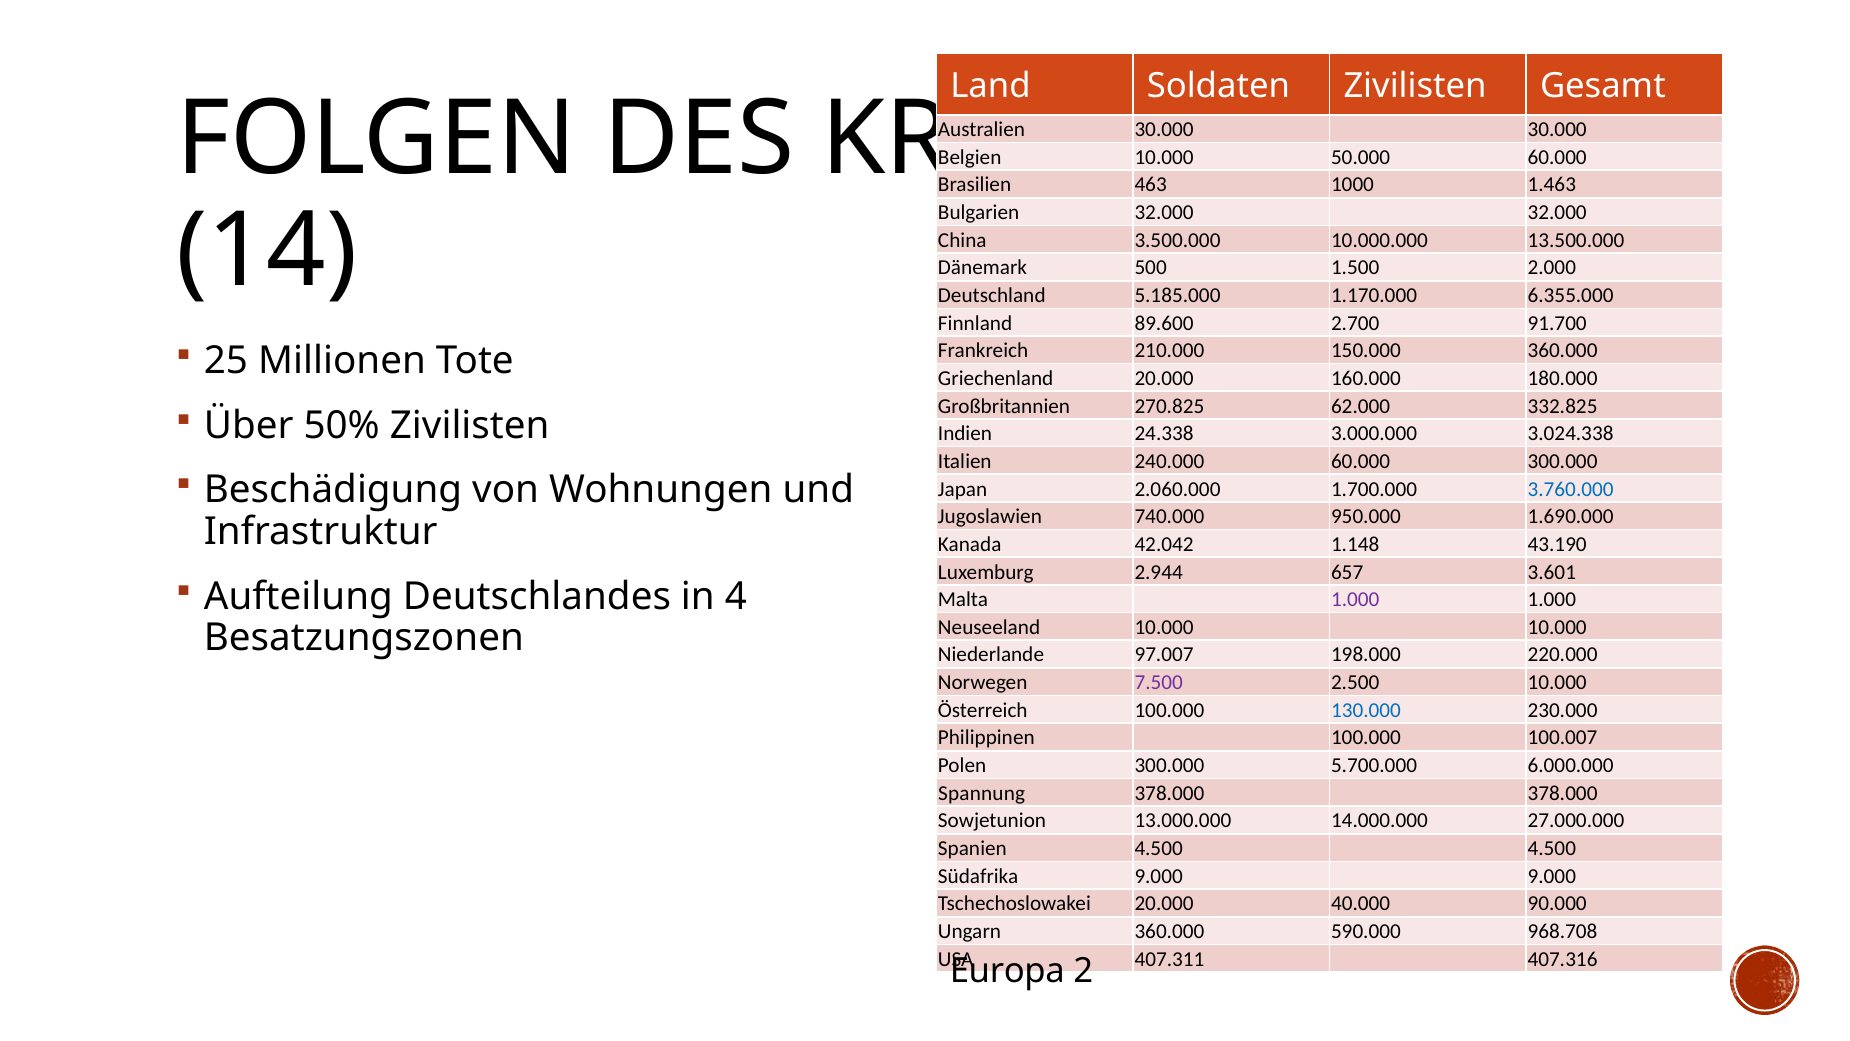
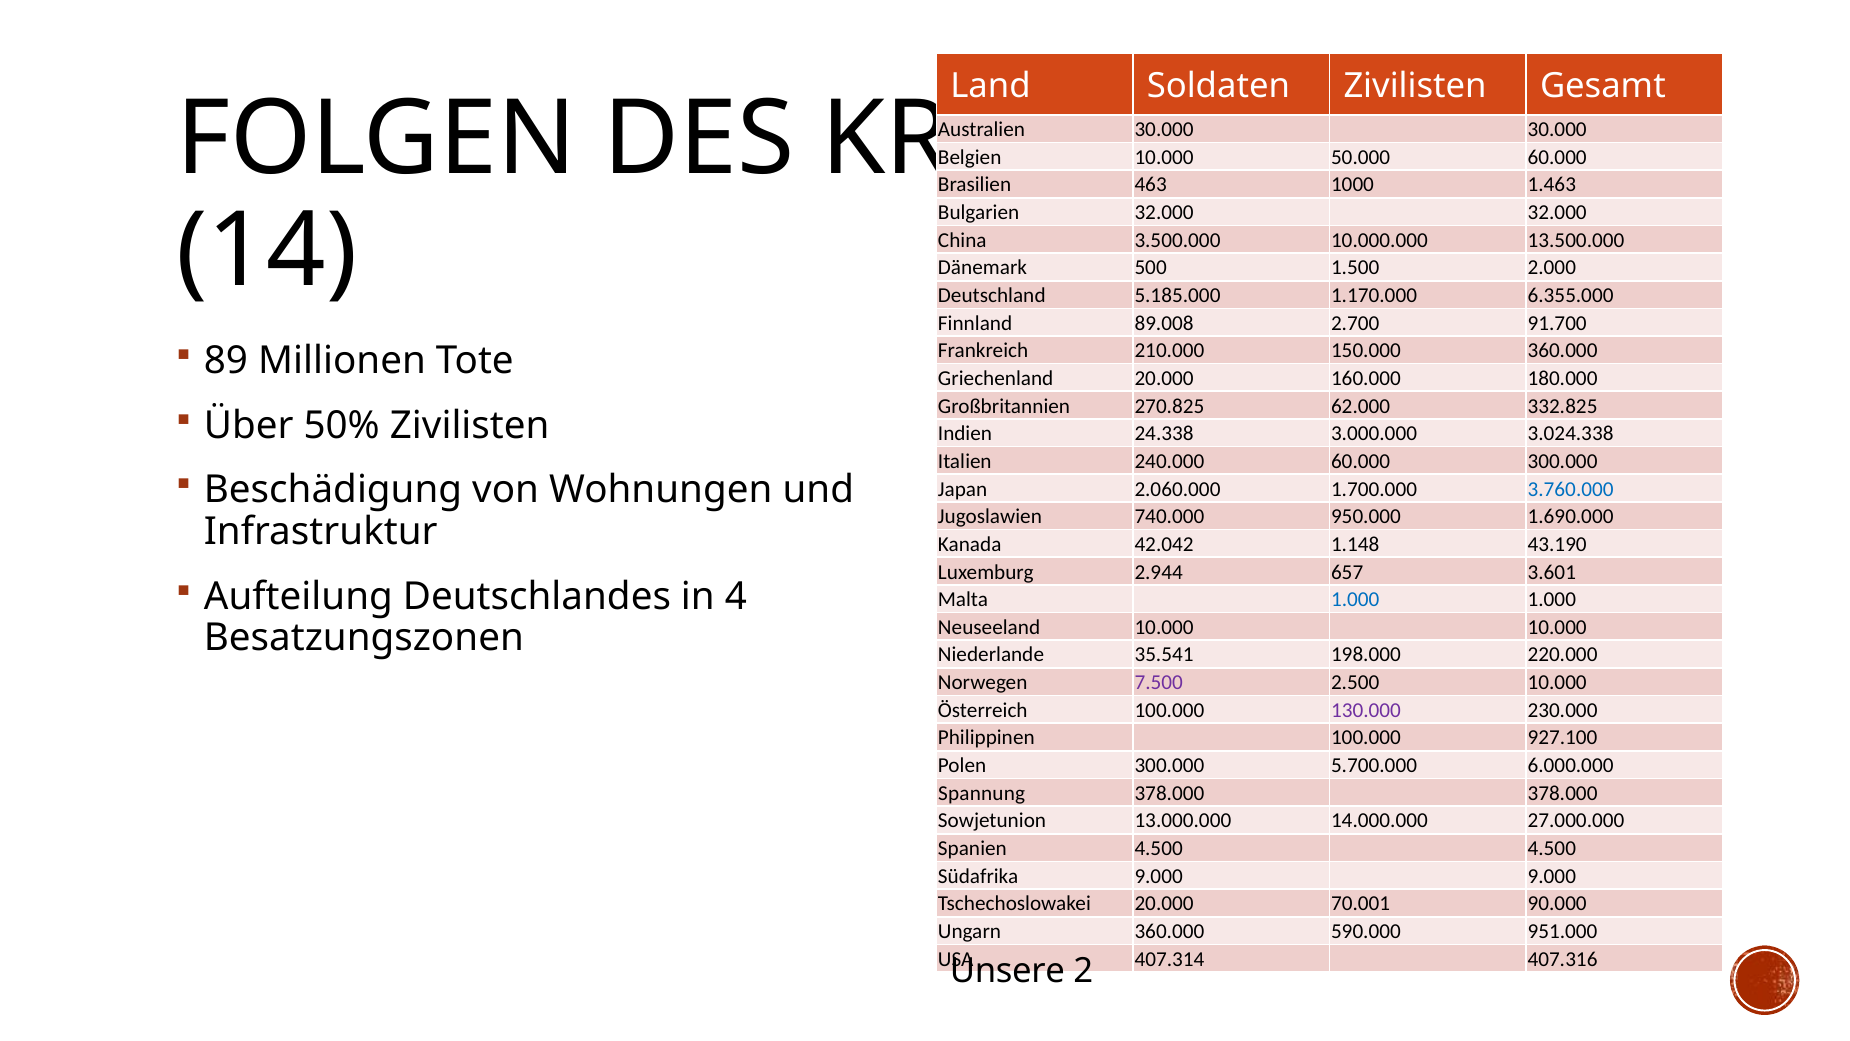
89.600: 89.600 -> 89.008 (1164, 323)
25: 25 -> 89 (226, 361)
1.000 colour: purple -> blue (1355, 599)
97.007: 97.007 -> 35.541 (1164, 655)
130.000 colour: blue -> purple (1366, 710)
100.007: 100.007 -> 927.100 (1563, 738)
40.000: 40.000 -> 70.001 (1361, 904)
968.708: 968.708 -> 951.000 (1563, 931)
407.311: 407.311 -> 407.314 (1169, 959)
Europa: Europa -> Unsere (1007, 971)
